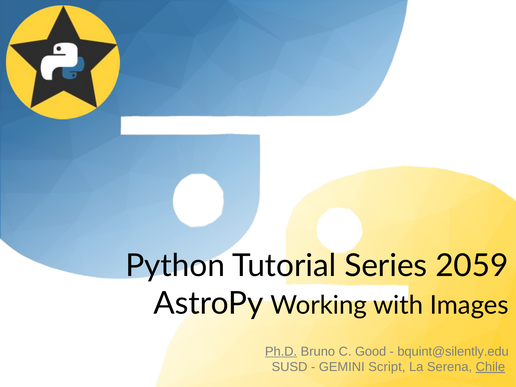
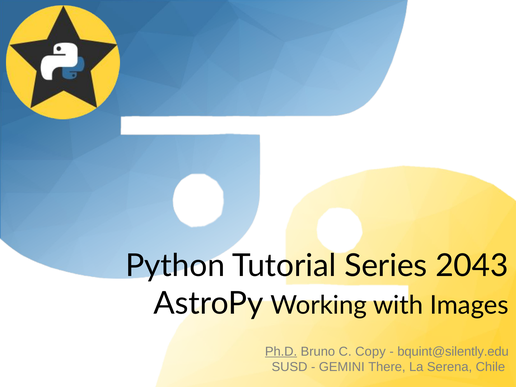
2059: 2059 -> 2043 (472, 266)
Good: Good -> Copy (370, 351)
Script: Script -> There (387, 367)
Chile underline: present -> none (490, 367)
